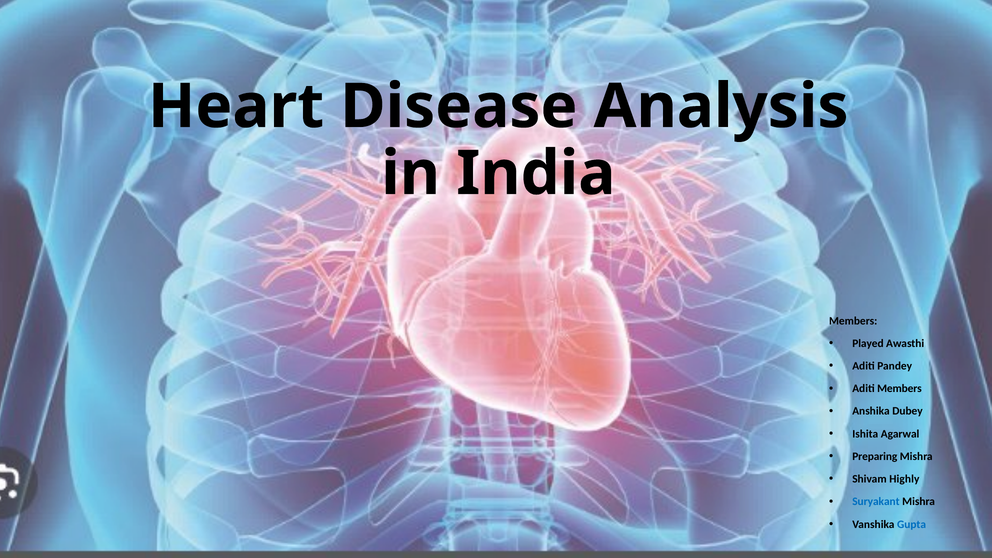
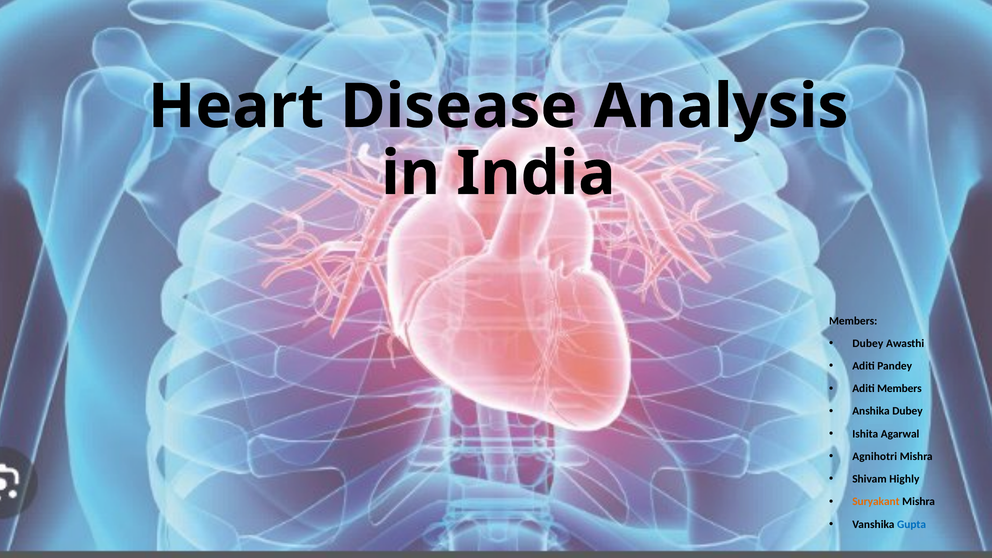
Played: Played -> Dubey (868, 343)
Preparing: Preparing -> Agnihotri (875, 456)
Suryakant colour: blue -> orange (876, 502)
